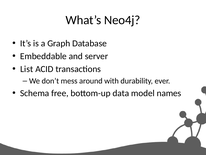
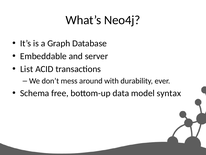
names: names -> syntax (169, 93)
